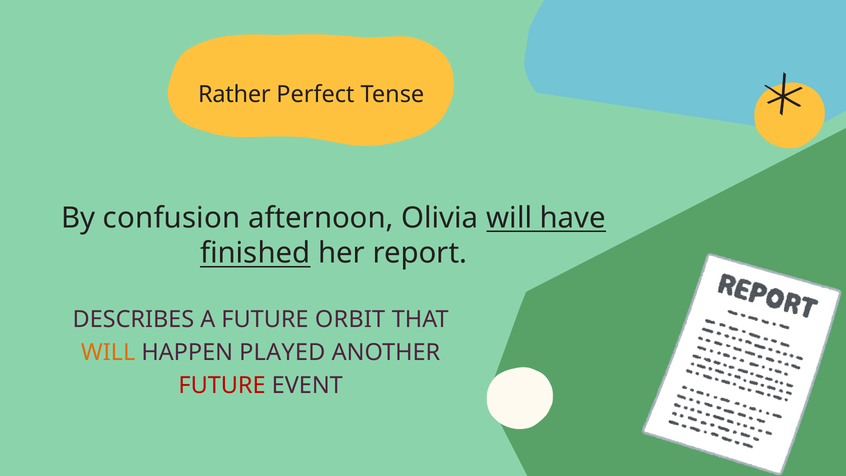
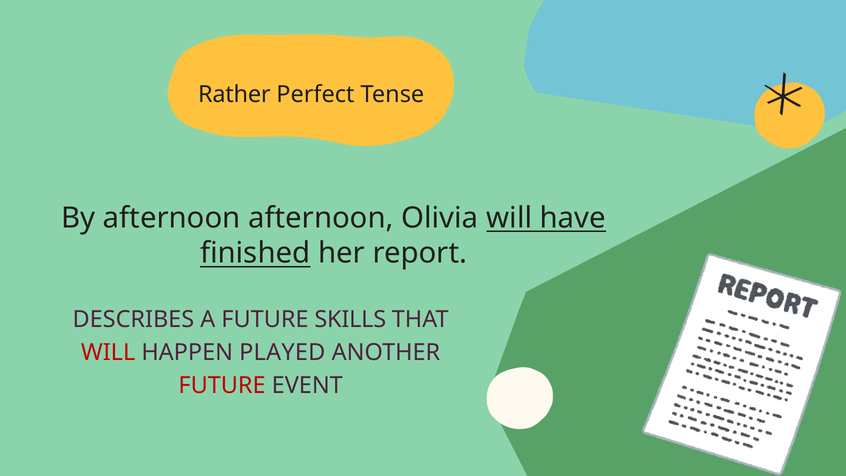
By confusion: confusion -> afternoon (172, 218)
ORBIT: ORBIT -> SKILLS (350, 319)
WILL colour: orange -> red (108, 352)
